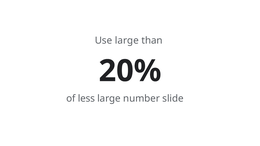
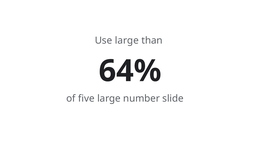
20%: 20% -> 64% (130, 71)
less: less -> five (86, 99)
